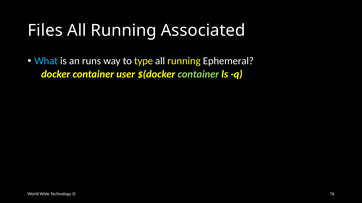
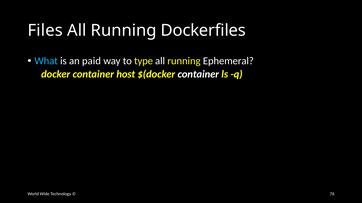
Associated: Associated -> Dockerfiles (203, 30)
runs: runs -> paid (91, 61)
user: user -> host (126, 74)
container colour: light green -> white (198, 74)
